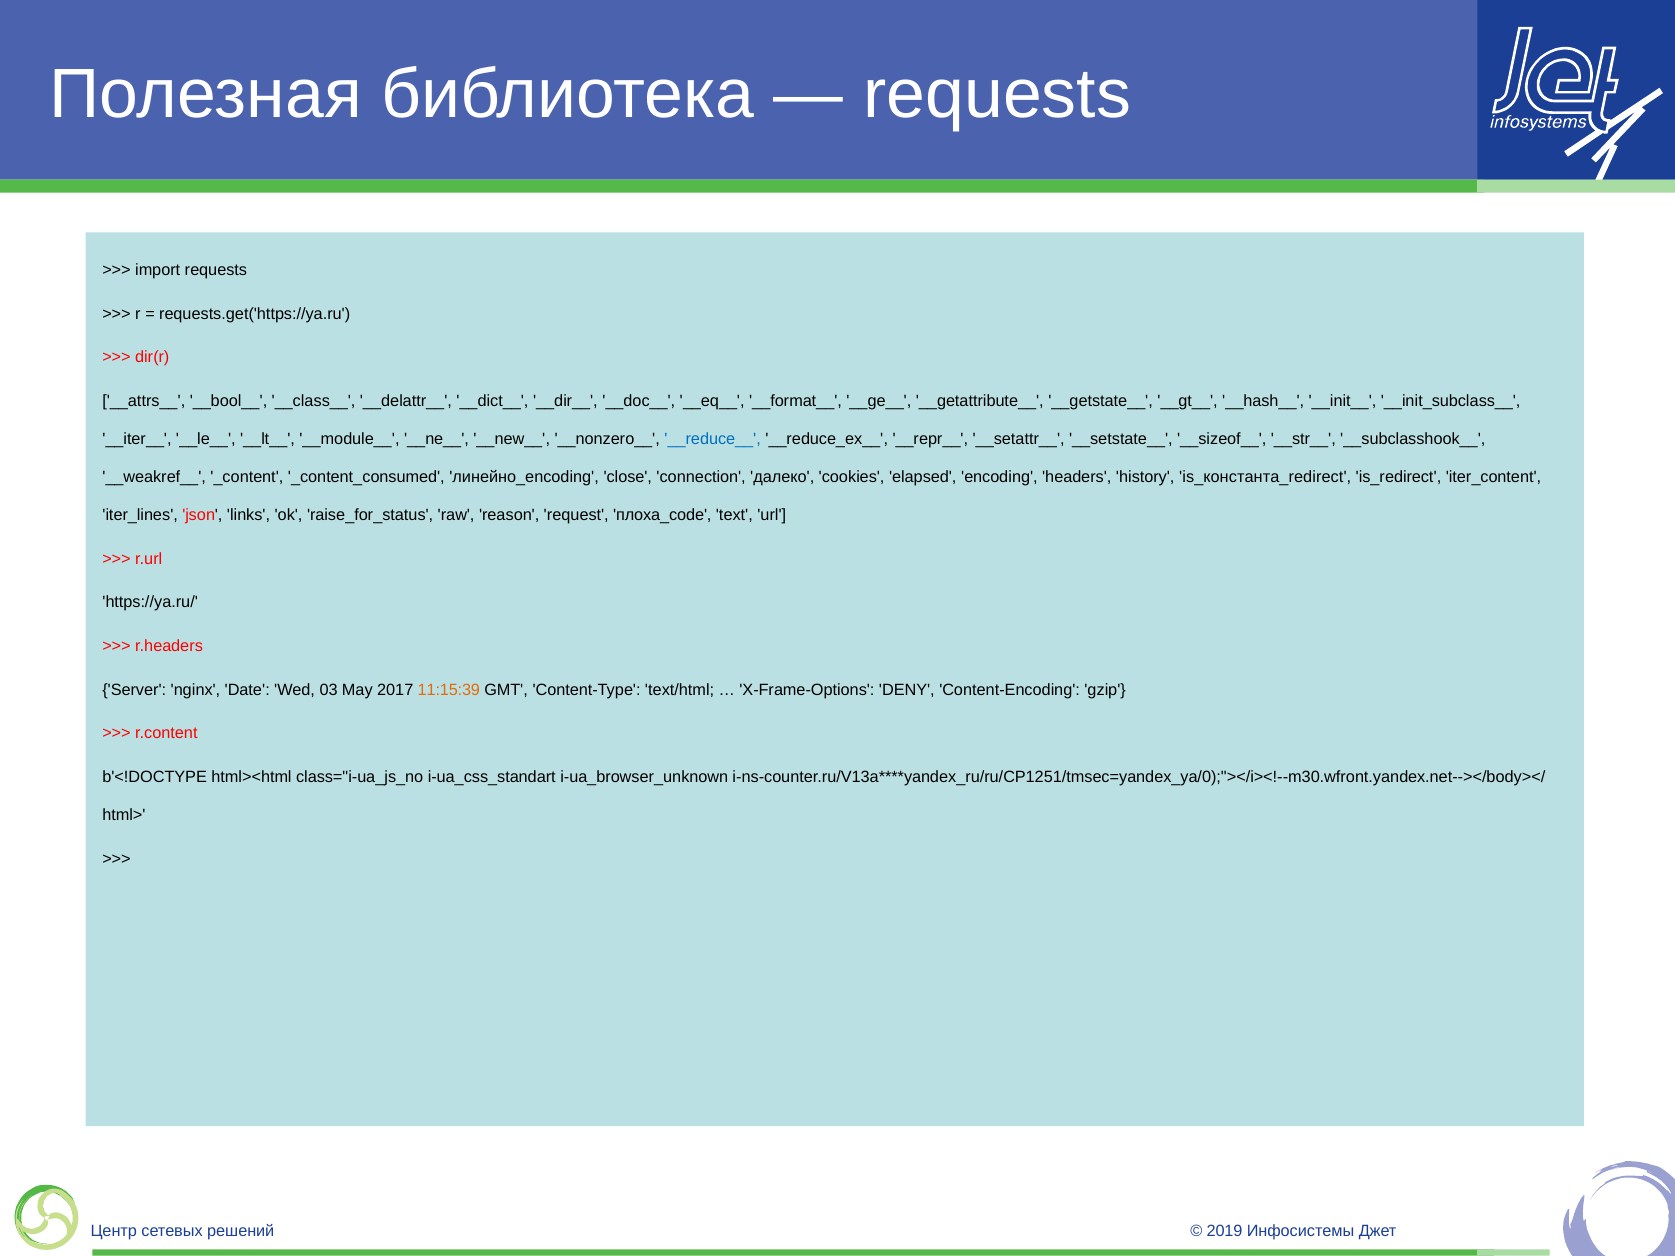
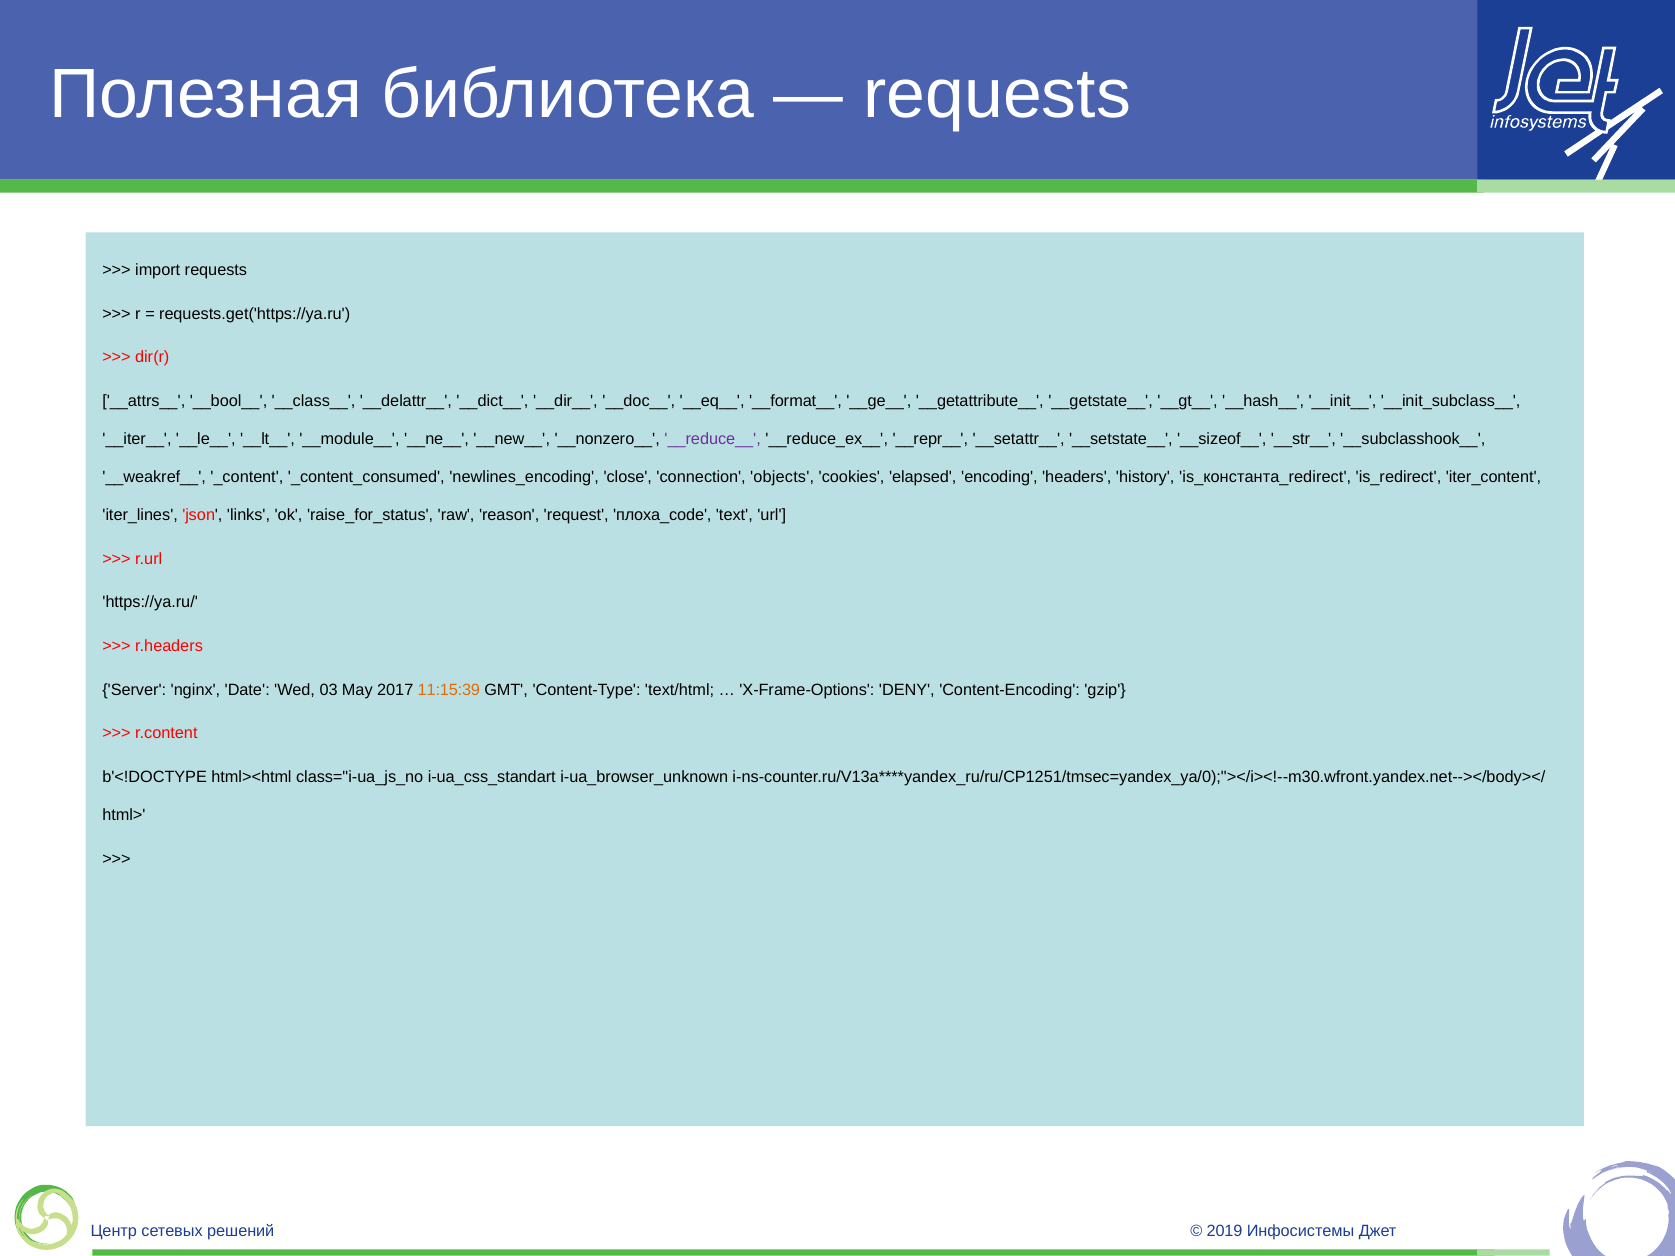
__reduce__ colour: blue -> purple (713, 439)
линейно_encoding: линейно_encoding -> newlines_encoding (524, 477)
далеко: далеко -> objects (782, 477)
